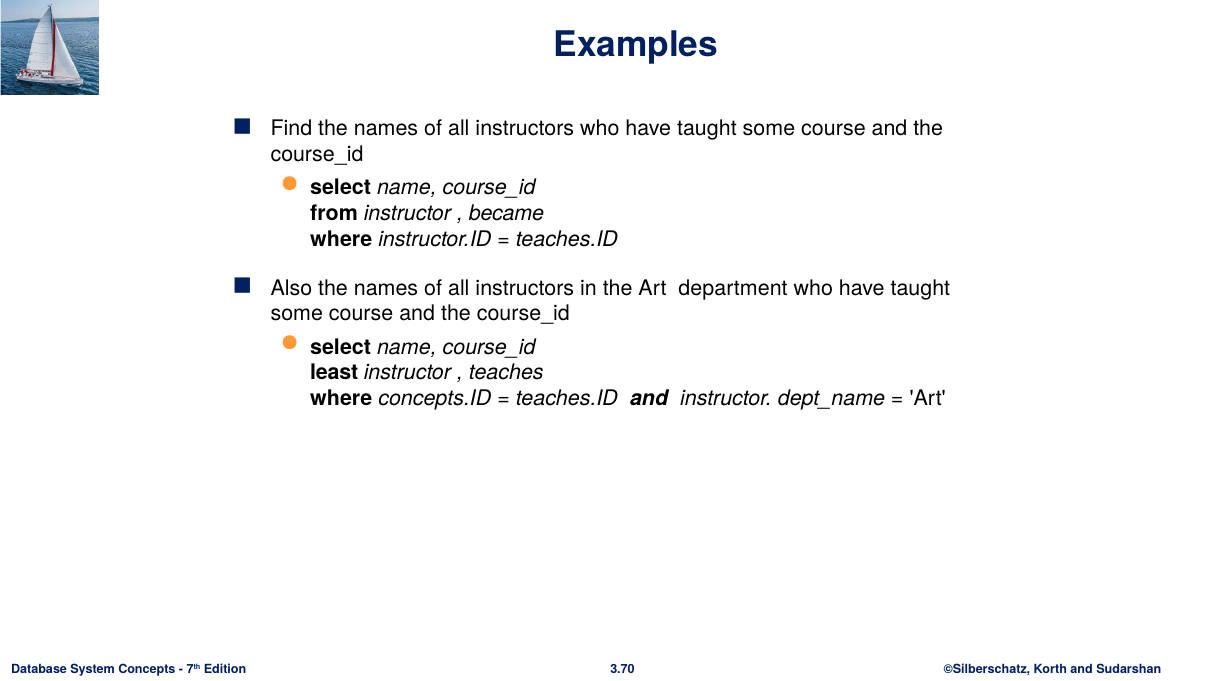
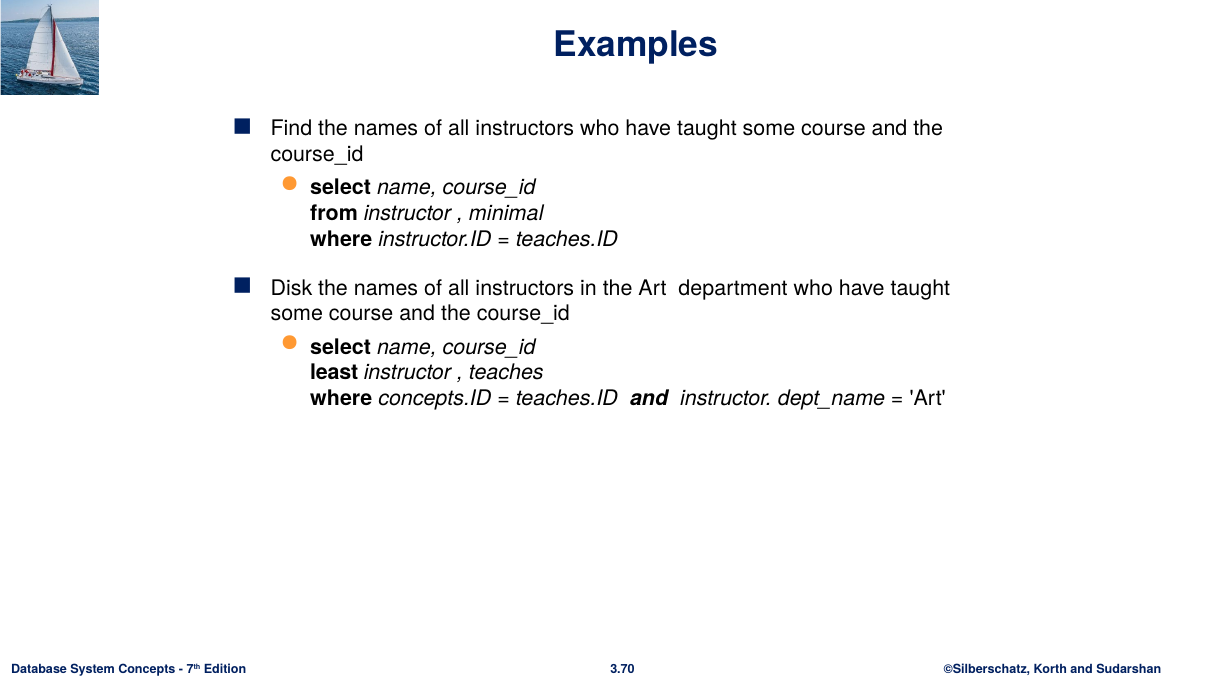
became: became -> minimal (506, 213)
Also: Also -> Disk (291, 288)
